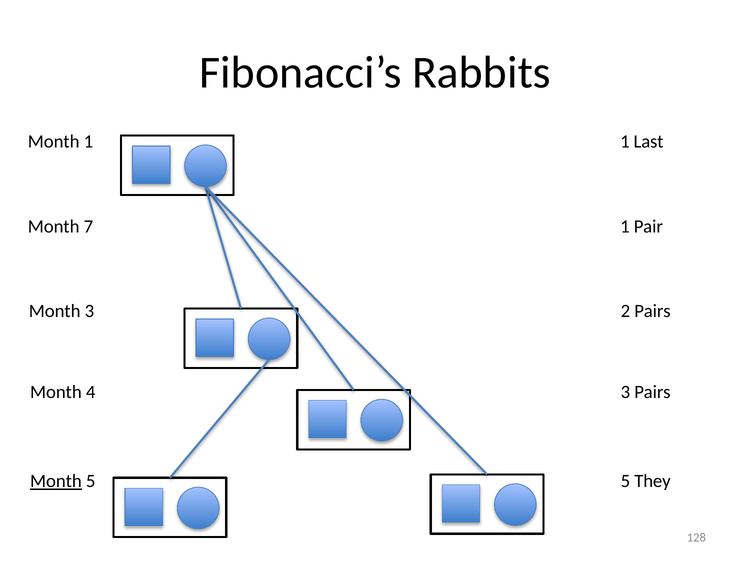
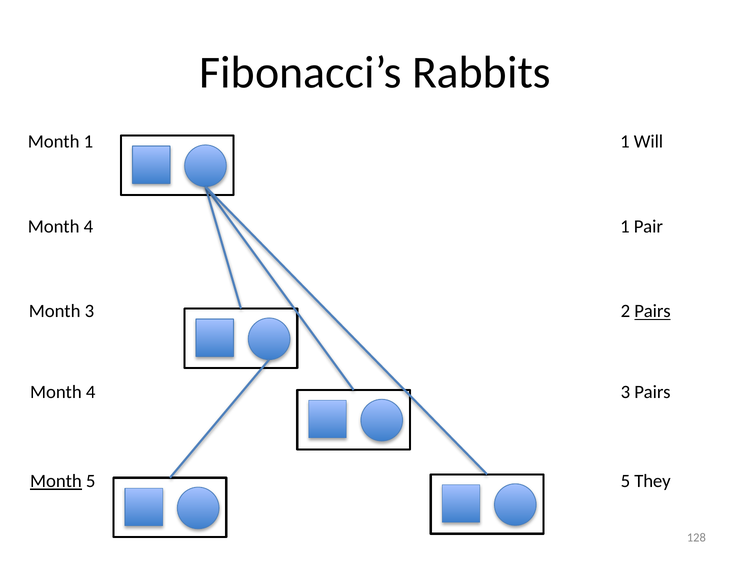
Last: Last -> Will (648, 141)
7: 7 -> 4 (88, 226)
Pairs underline: none -> present (652, 311)
